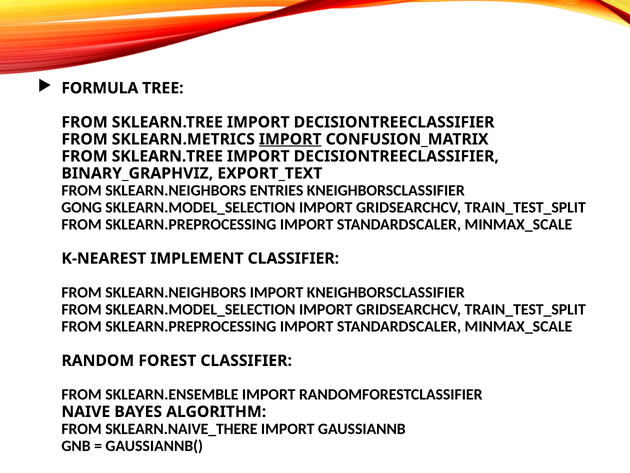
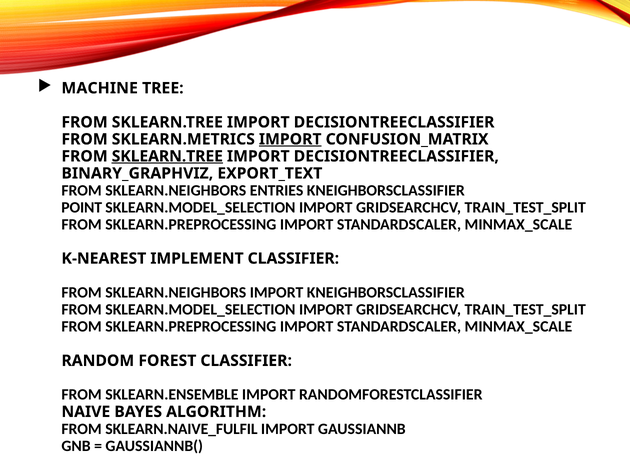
FORMULA: FORMULA -> MACHINE (100, 88)
SKLEARN.TREE underline: none -> present (167, 156)
GONG: GONG -> POINT (82, 207)
SKLEARN.NAIVE_THERE: SKLEARN.NAIVE_THERE -> SKLEARN.NAIVE_FULFIL (181, 428)
